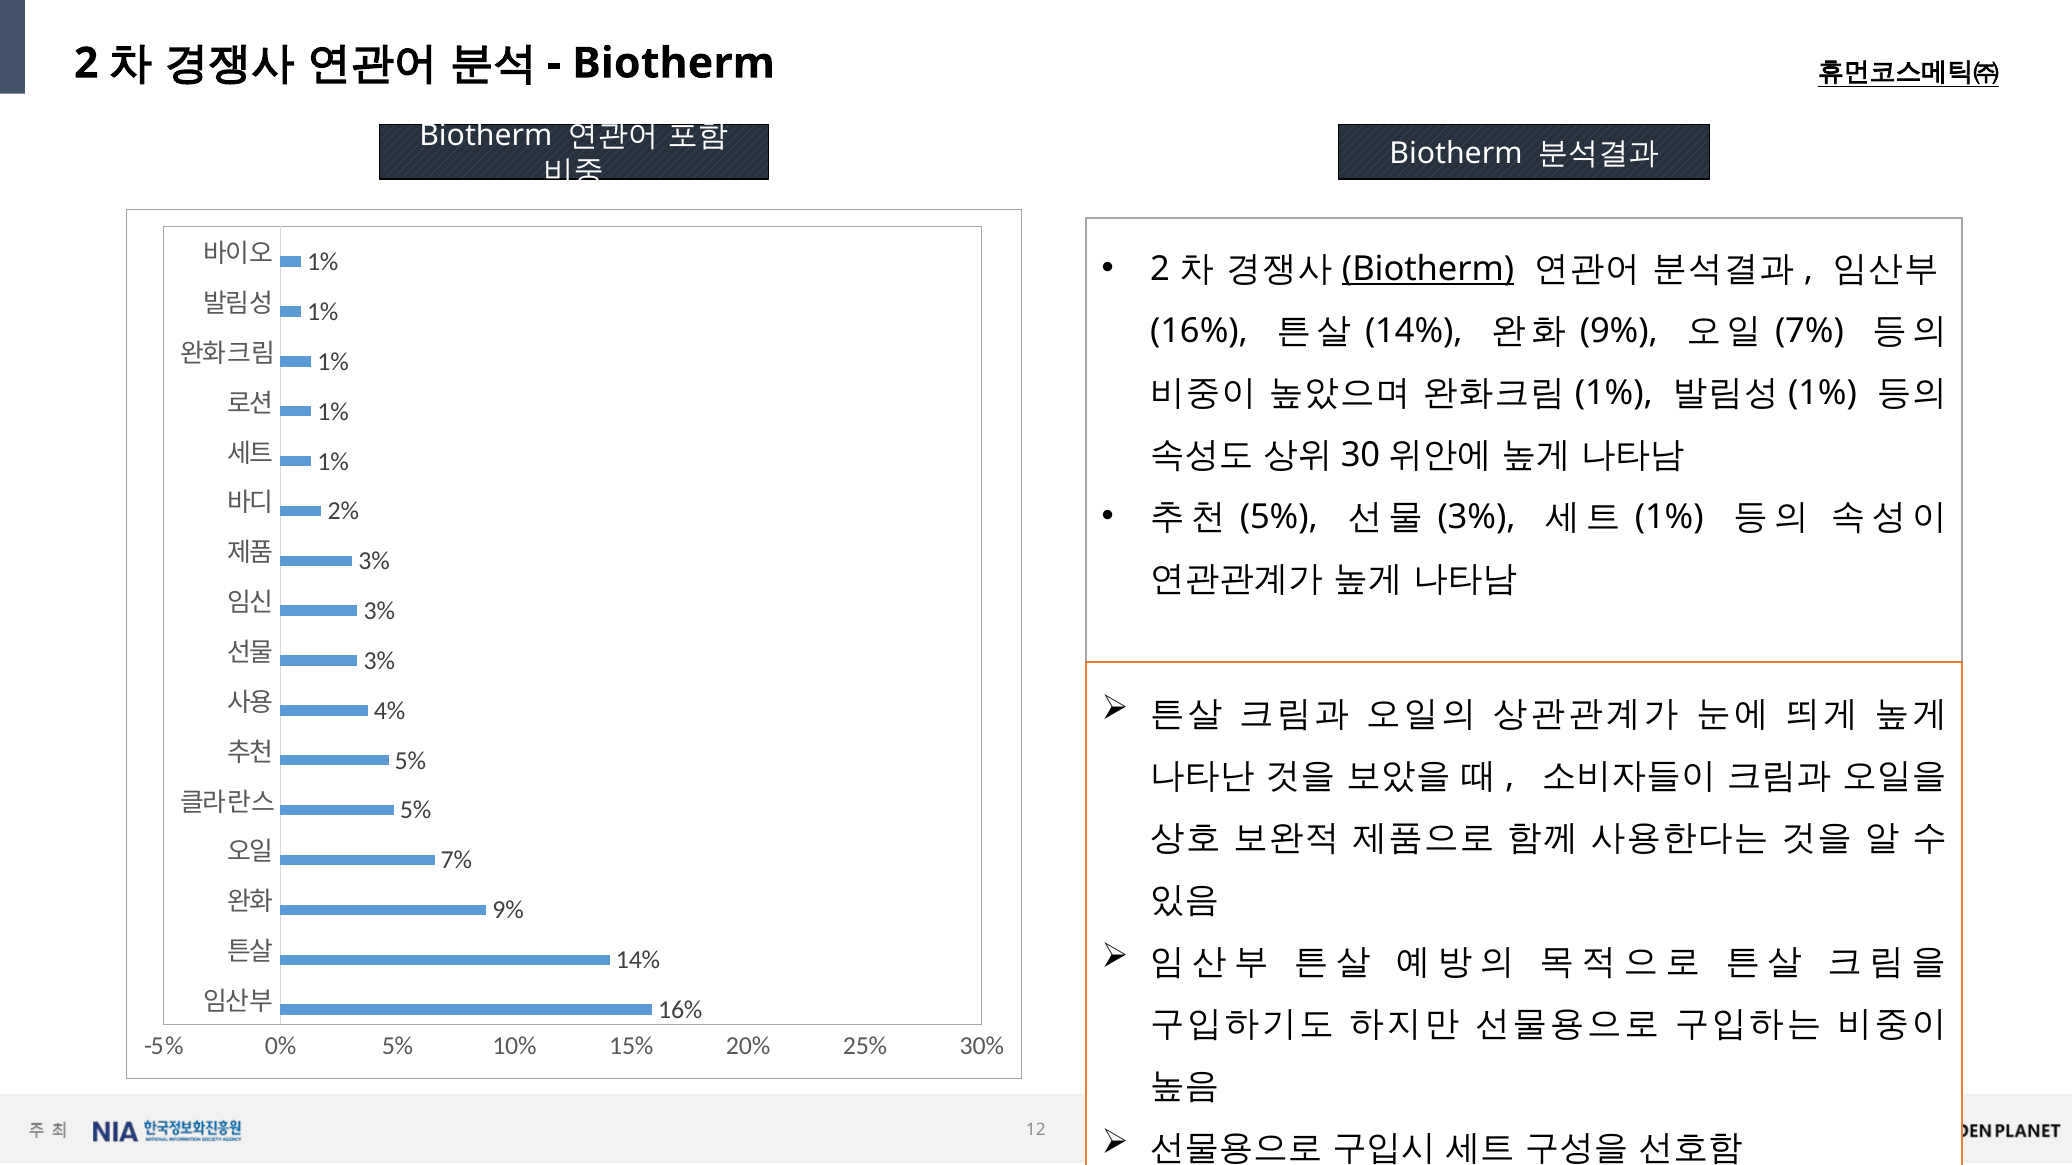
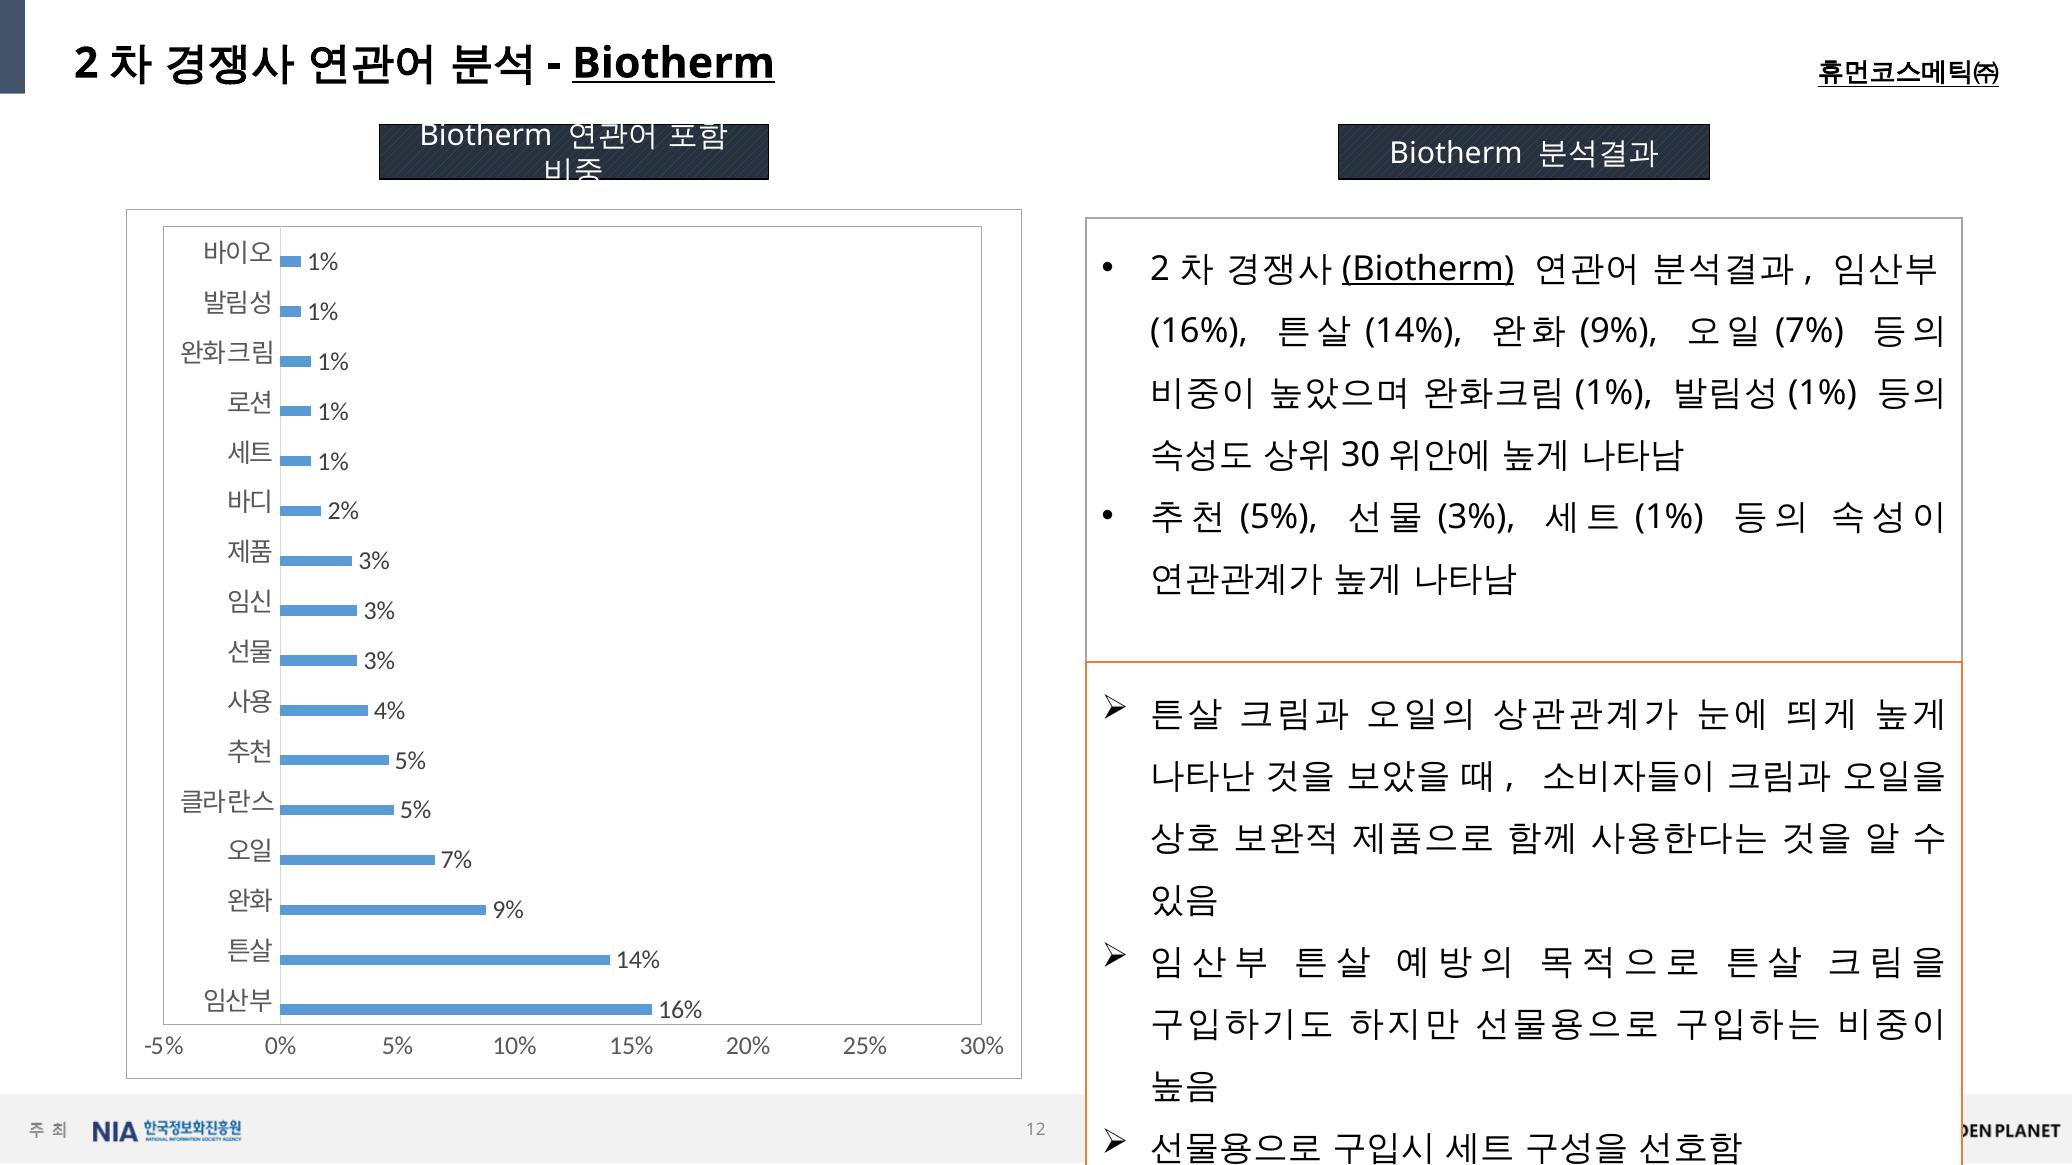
Biotherm underline: none -> present (673, 63)
